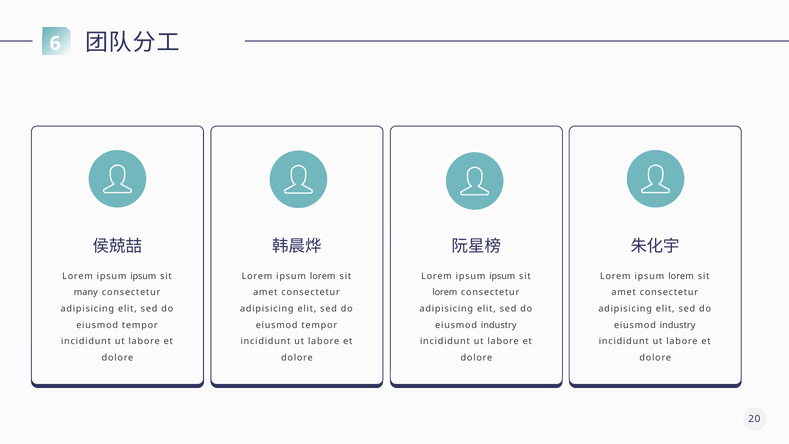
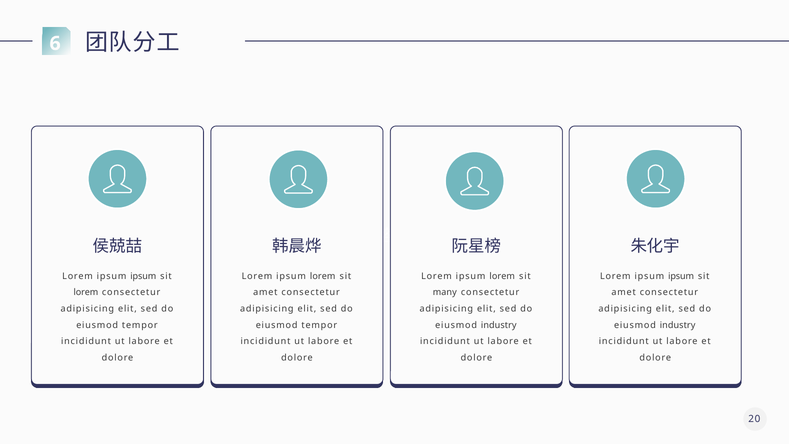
ipsum: ipsum -> lorem (502, 276)
lorem: lorem -> ipsum (681, 276)
many: many -> lorem (86, 292)
lorem: lorem -> many (445, 292)
